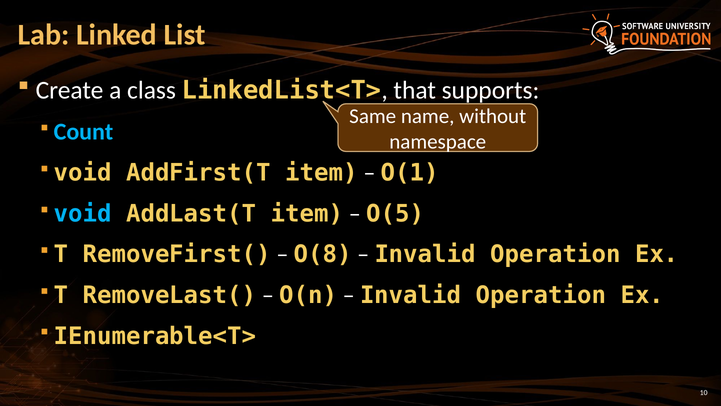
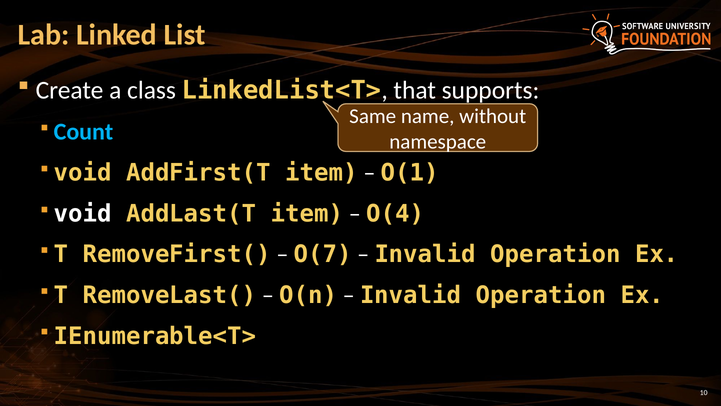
void colour: light blue -> white (83, 213)
O(5: O(5 -> O(4 (395, 213)
O(8: O(8 -> O(7 (323, 254)
